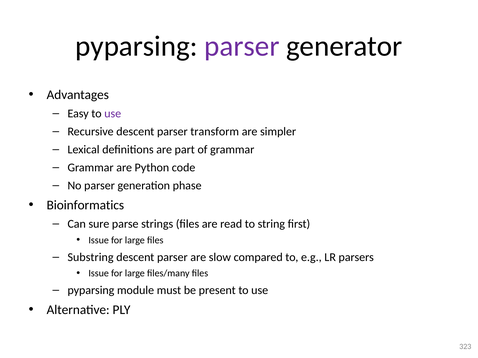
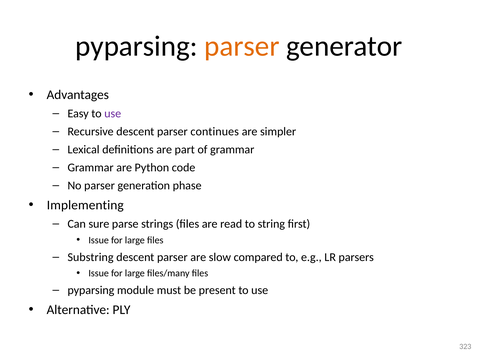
parser colour: purple -> orange (242, 46)
transform: transform -> continues (215, 132)
Bioinformatics: Bioinformatics -> Implementing (85, 205)
